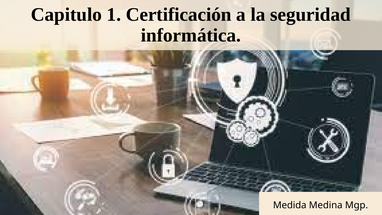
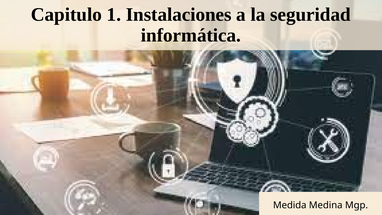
Certificación: Certificación -> Instalaciones (179, 15)
